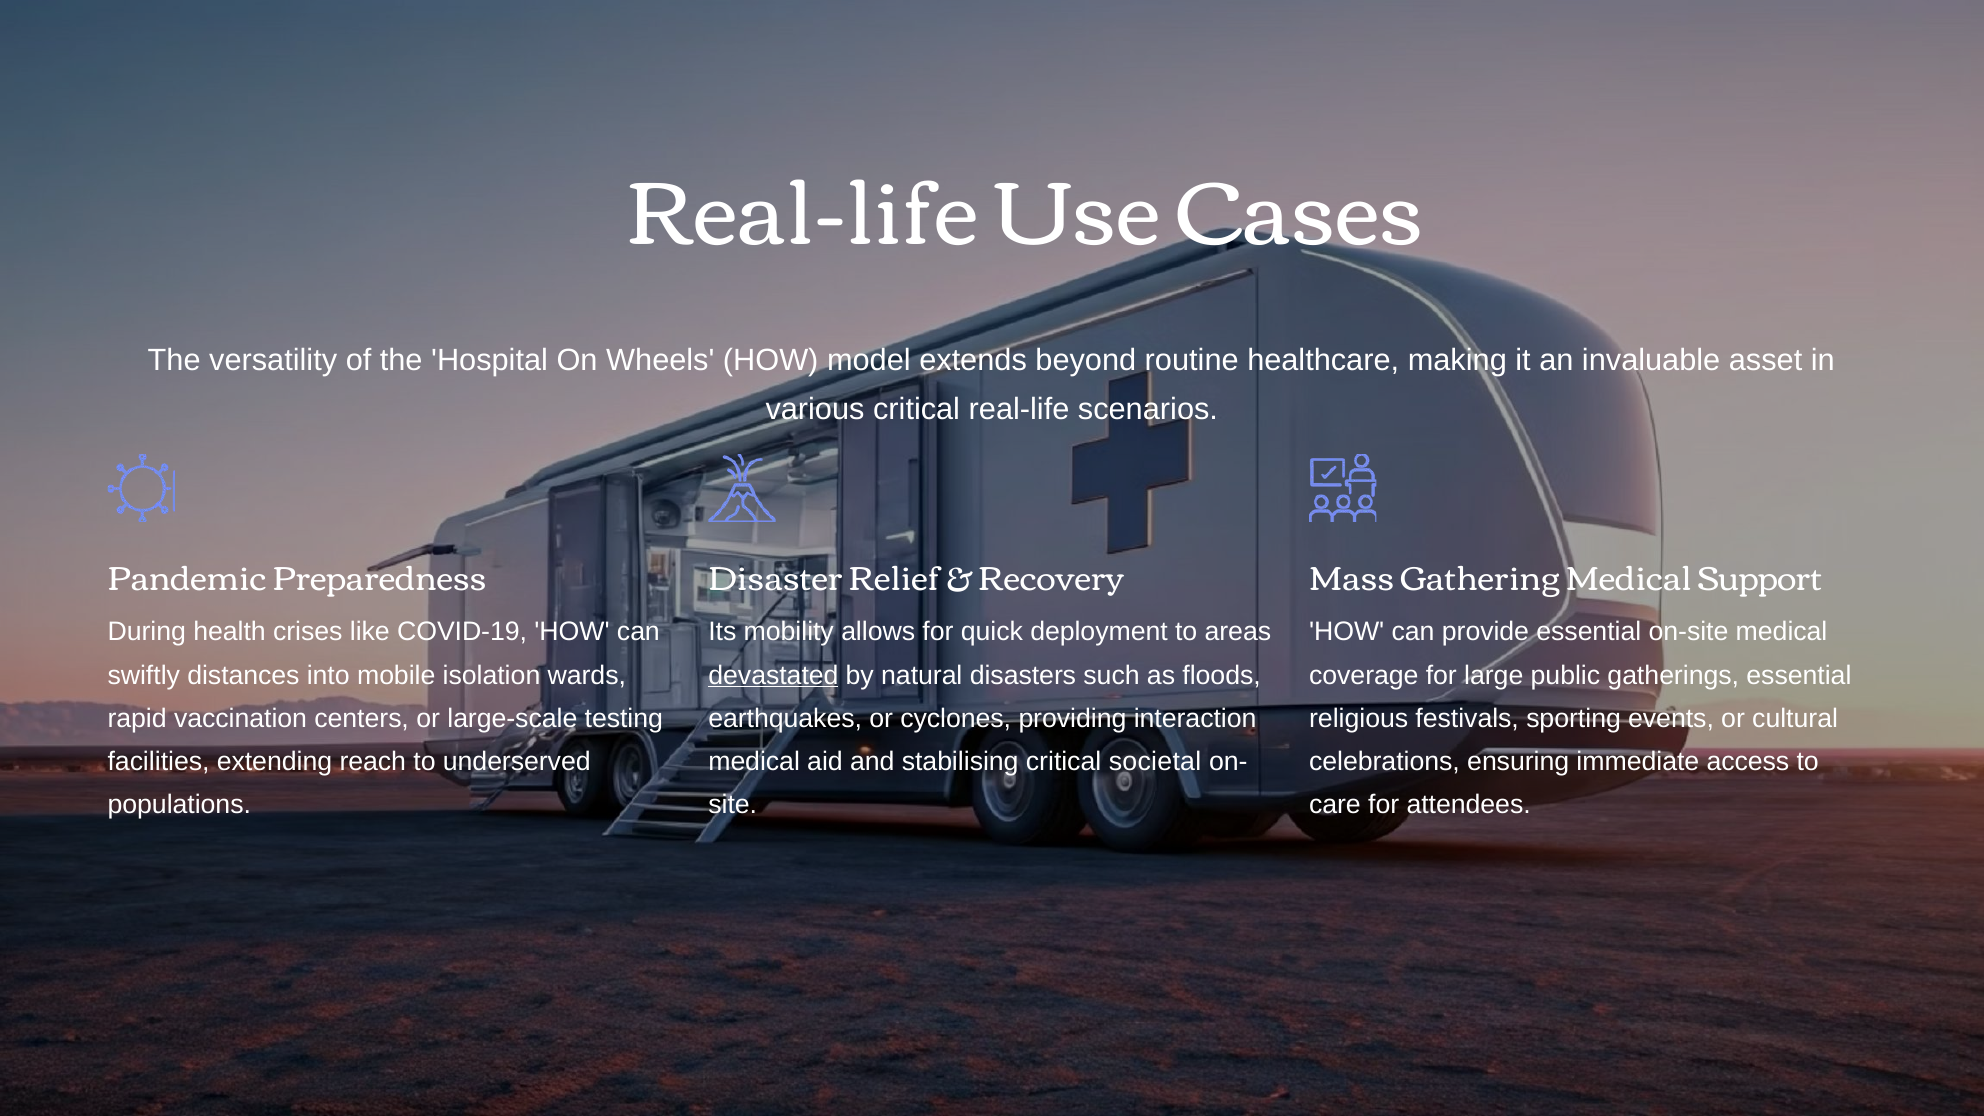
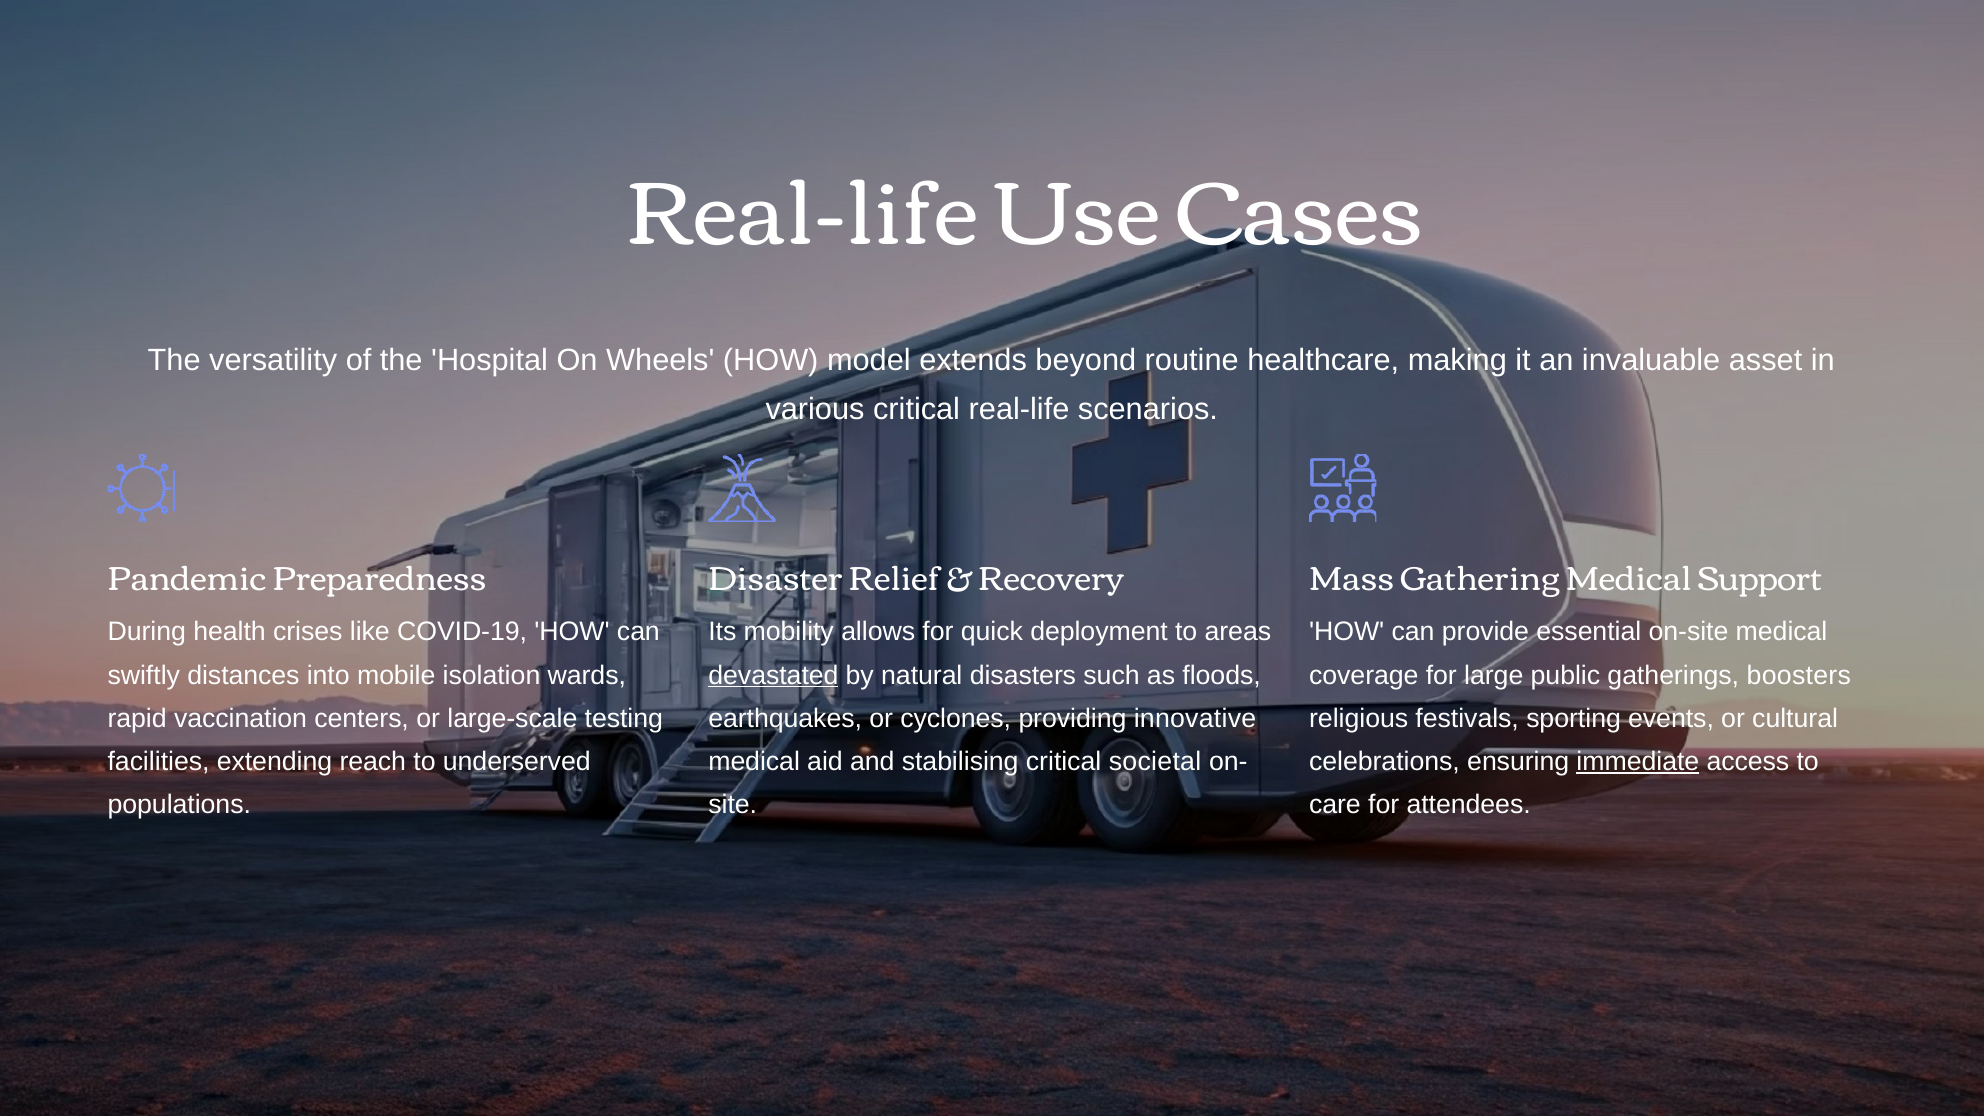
gatherings essential: essential -> boosters (1799, 675)
interaction: interaction -> innovative (1195, 718)
immediate underline: none -> present (1638, 761)
